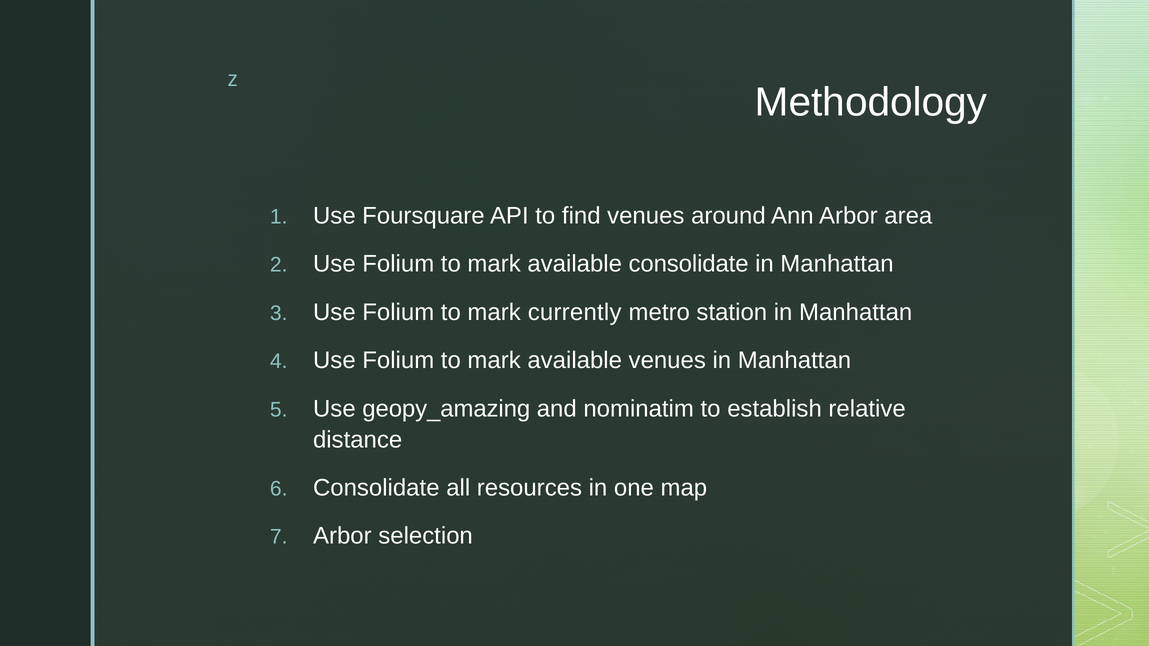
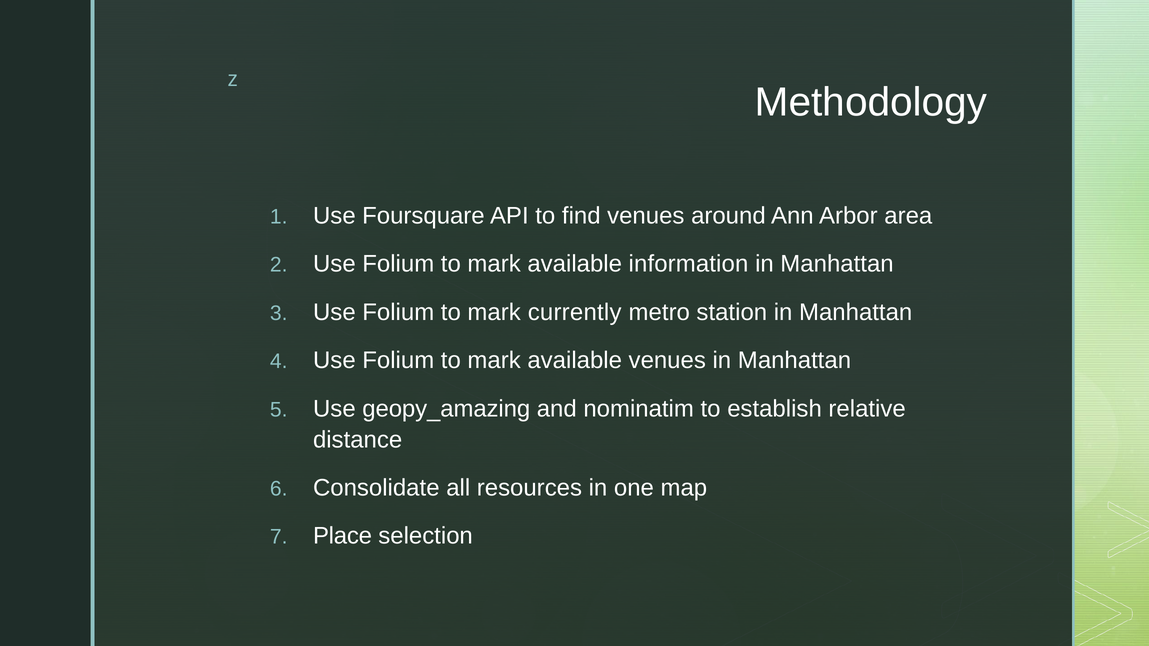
available consolidate: consolidate -> information (688, 264)
Arbor: Arbor -> Place (342, 536)
